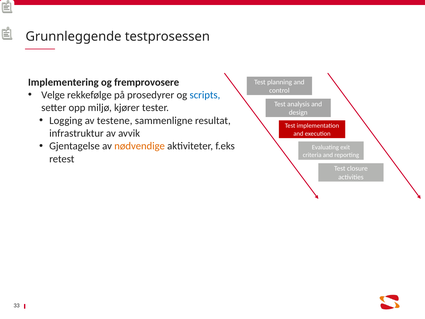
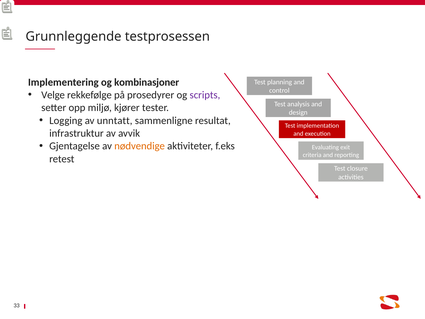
fremprovosere: fremprovosere -> kombinasjoner (147, 82)
scripts colour: blue -> purple (205, 95)
testene: testene -> unntatt (115, 120)
